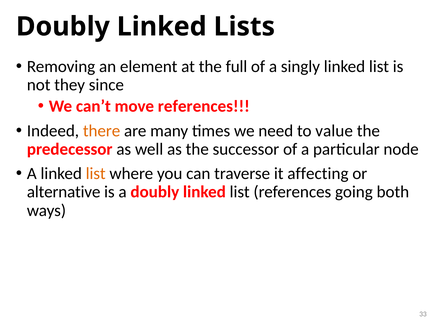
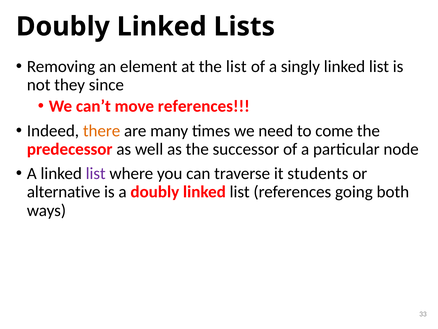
the full: full -> list (236, 66)
value: value -> come (334, 131)
list colour: orange -> purple (96, 173)
affecting: affecting -> students (318, 173)
